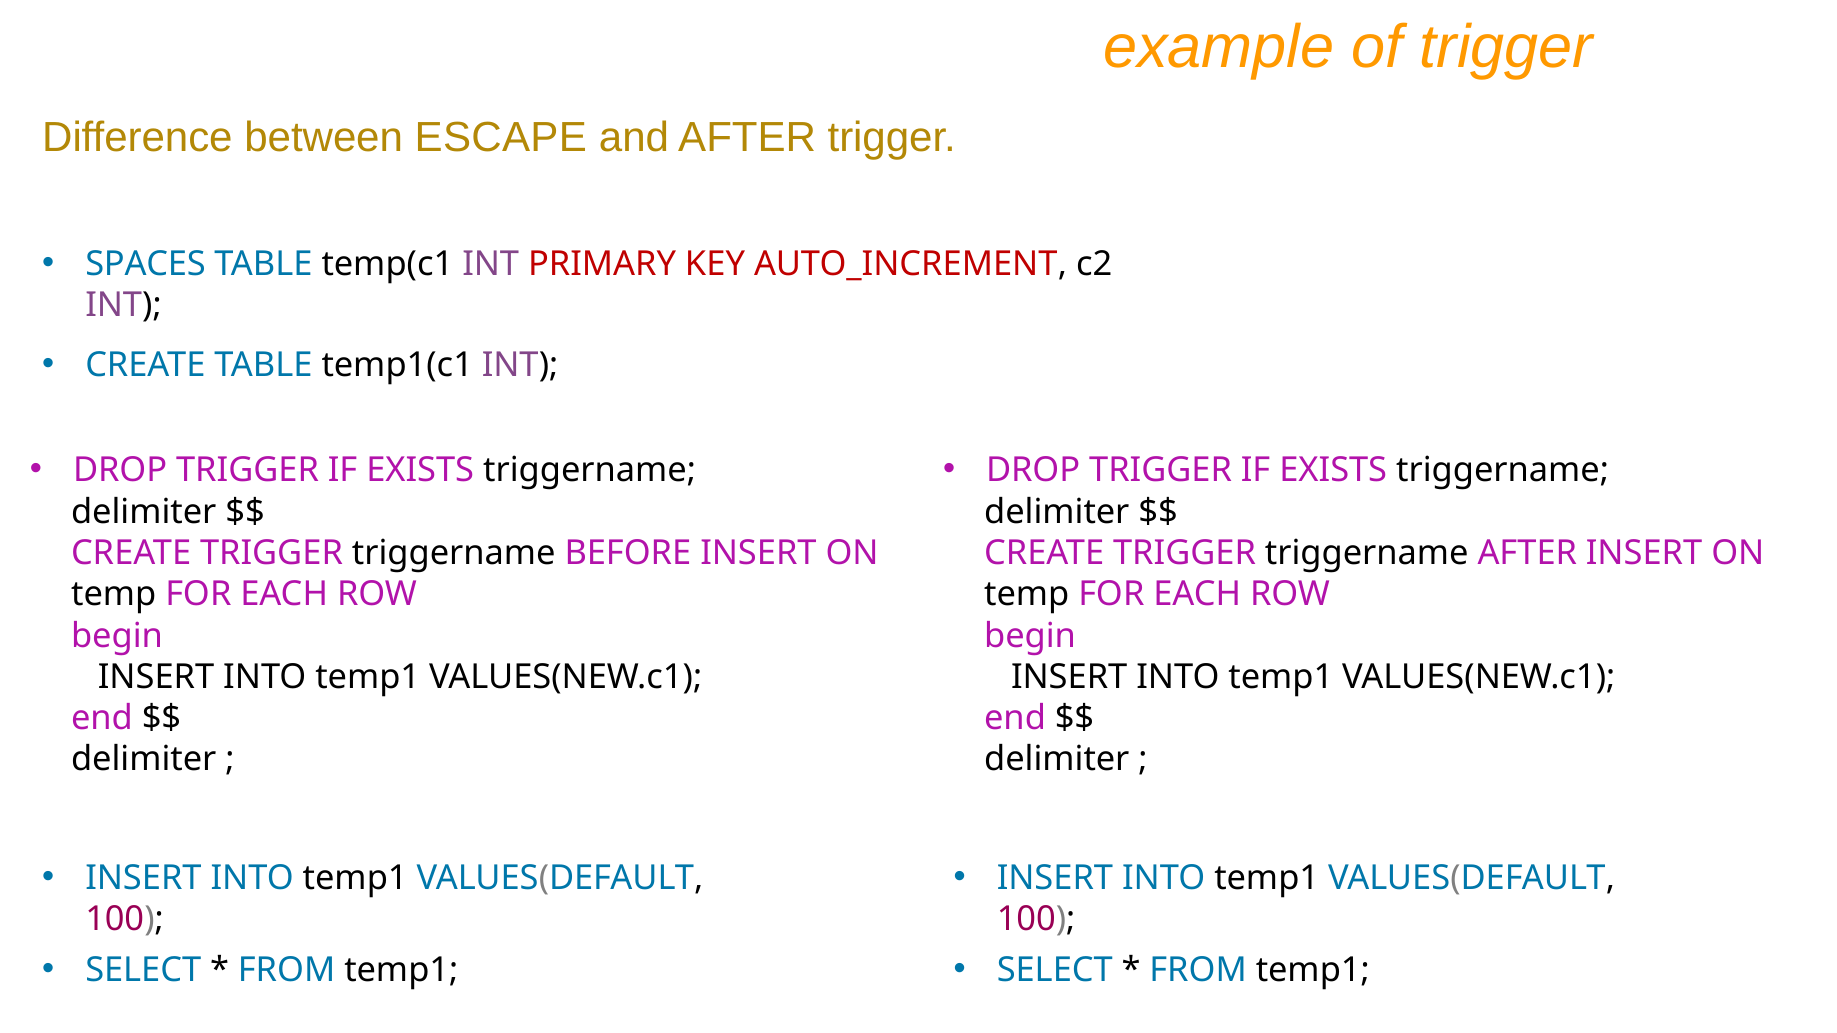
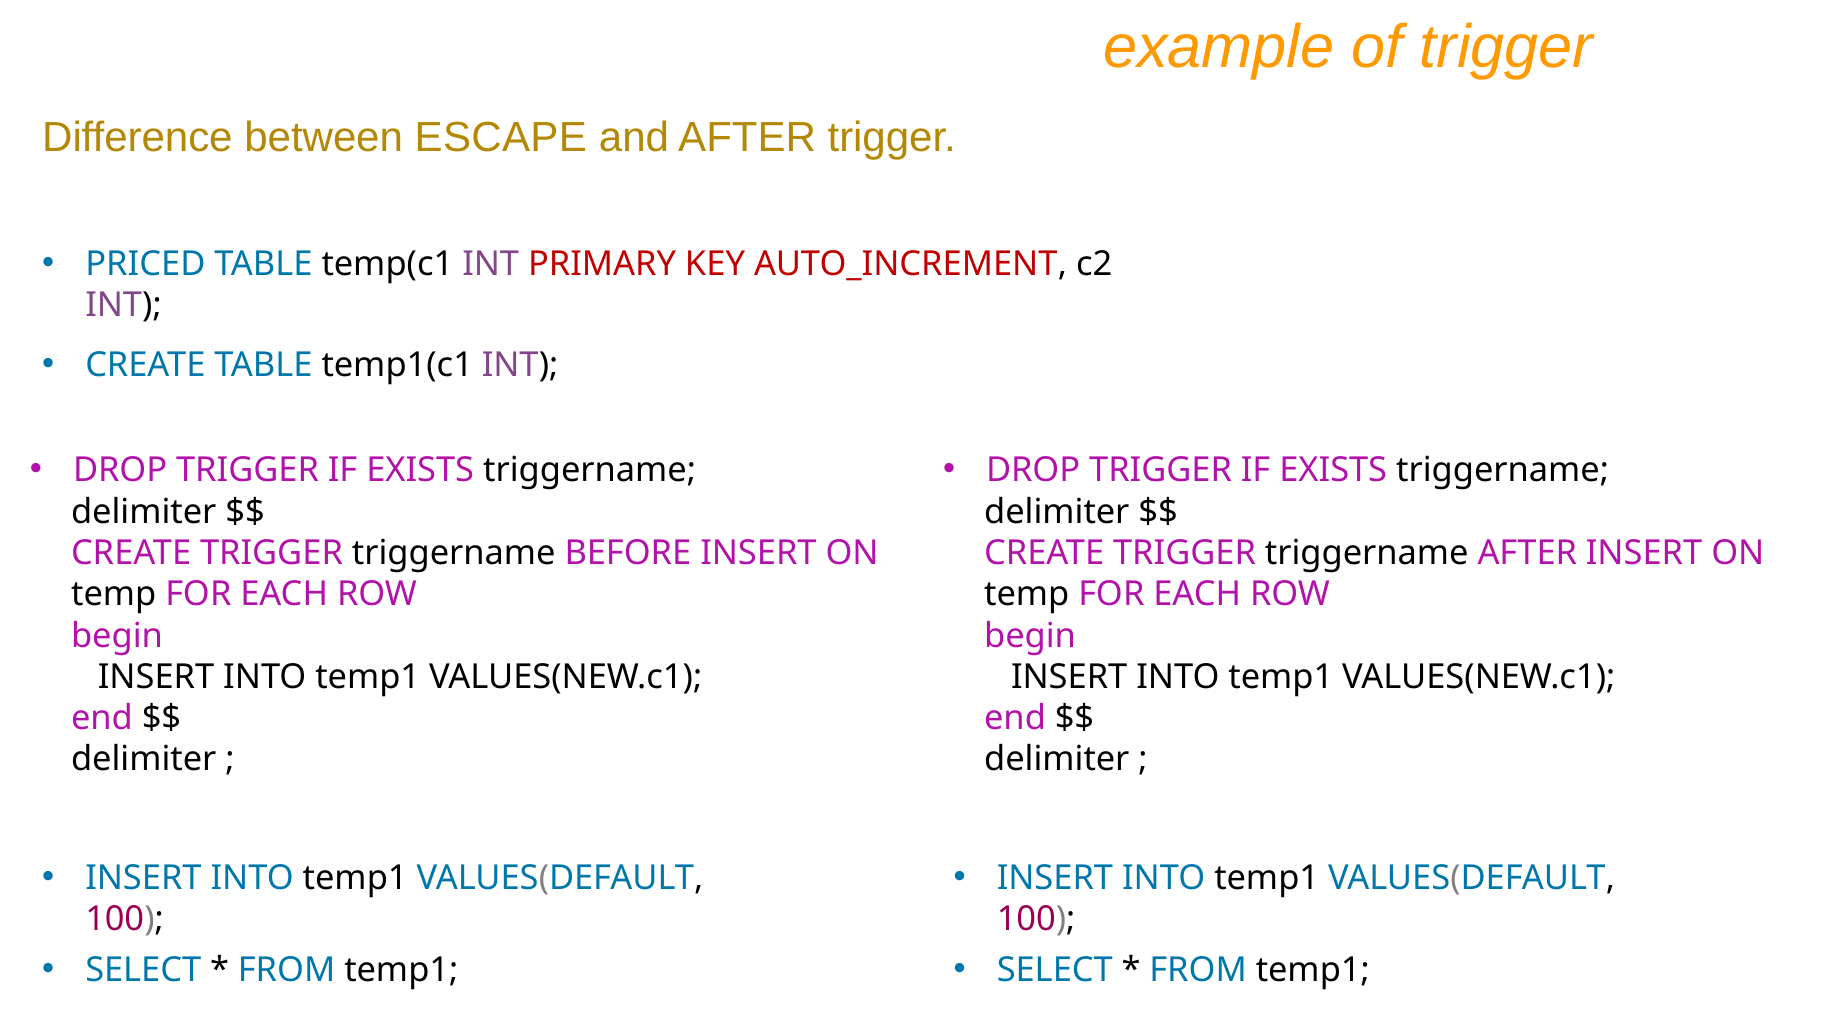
SPACES: SPACES -> PRICED (145, 264)
